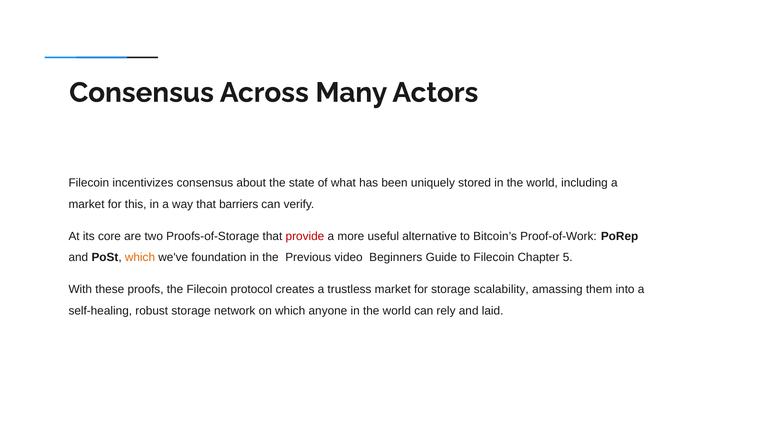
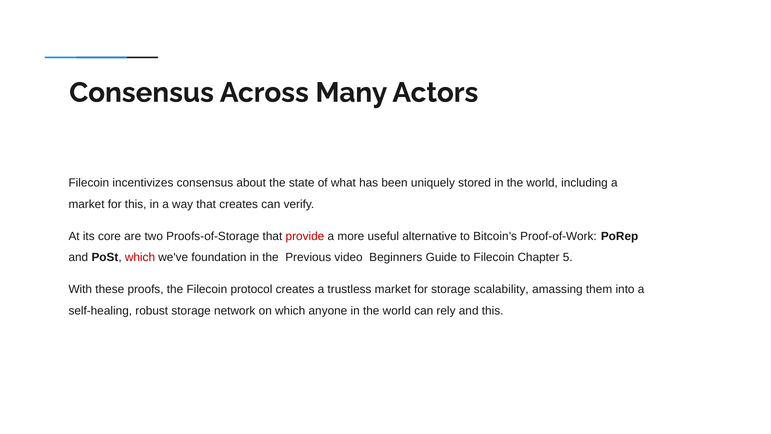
that barriers: barriers -> creates (239, 204)
which colour: orange -> red (140, 257)
and laid: laid -> this (493, 310)
